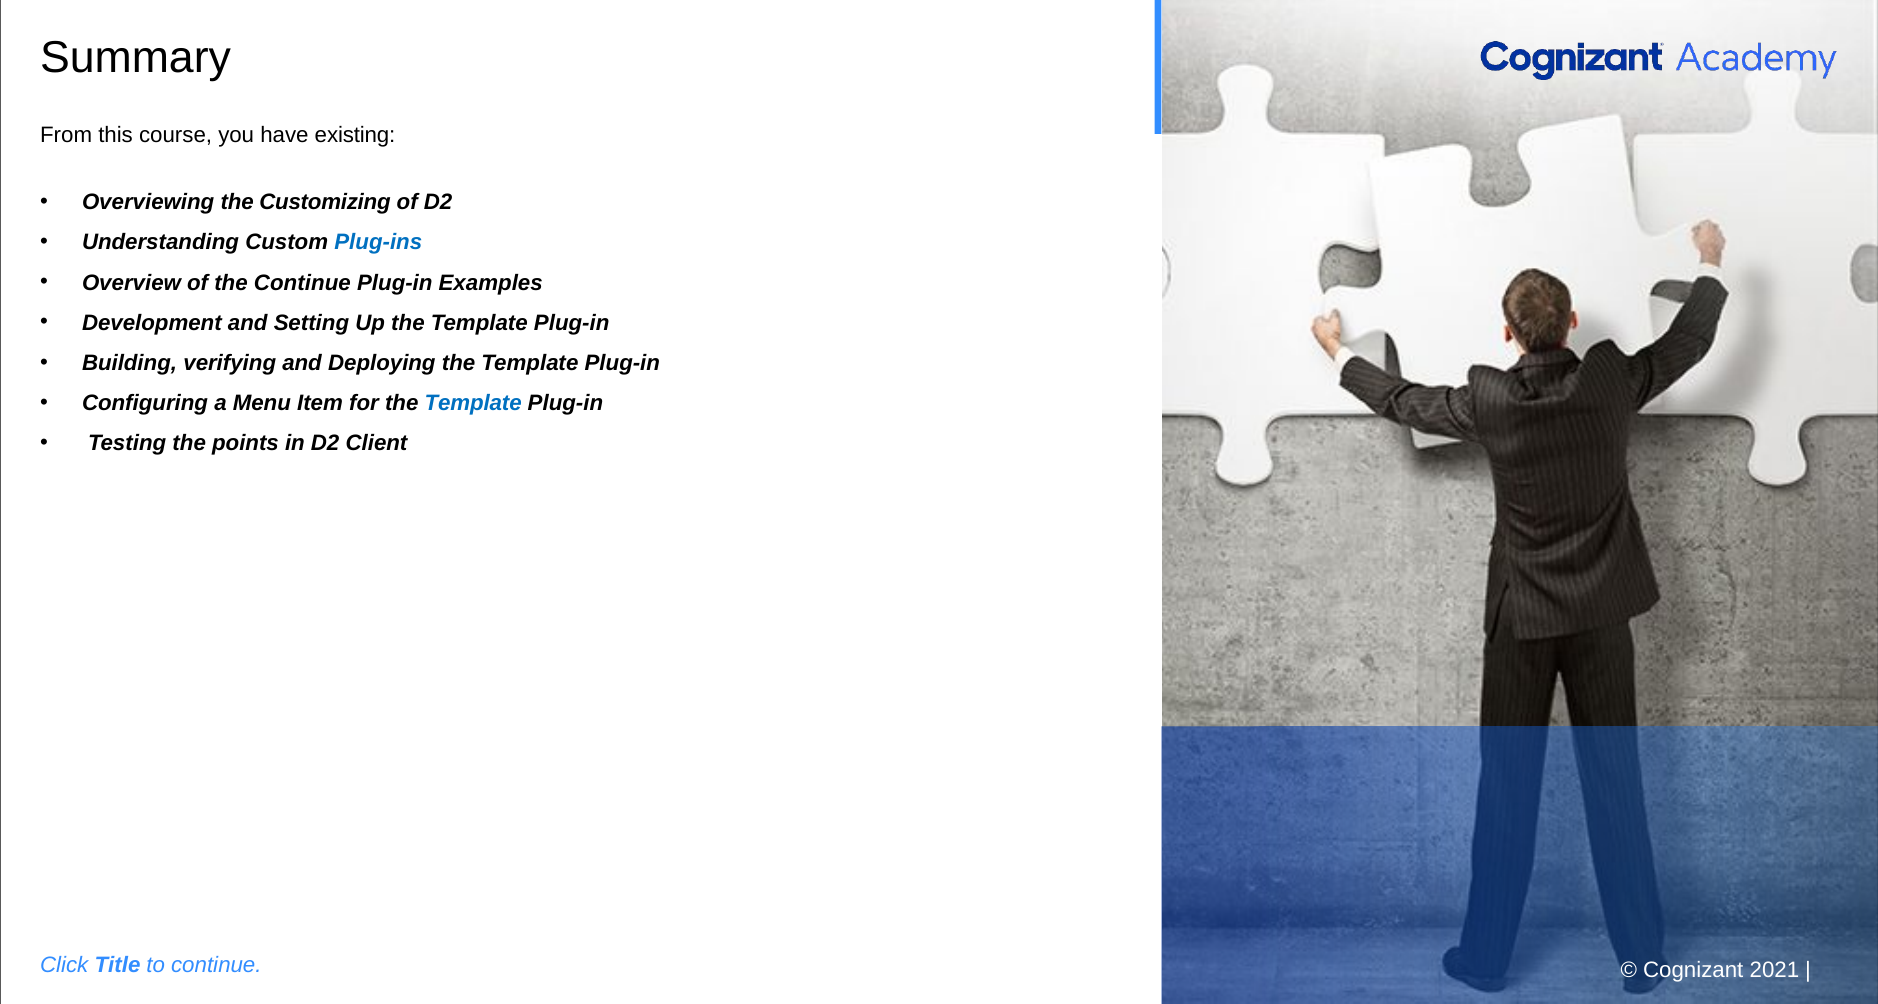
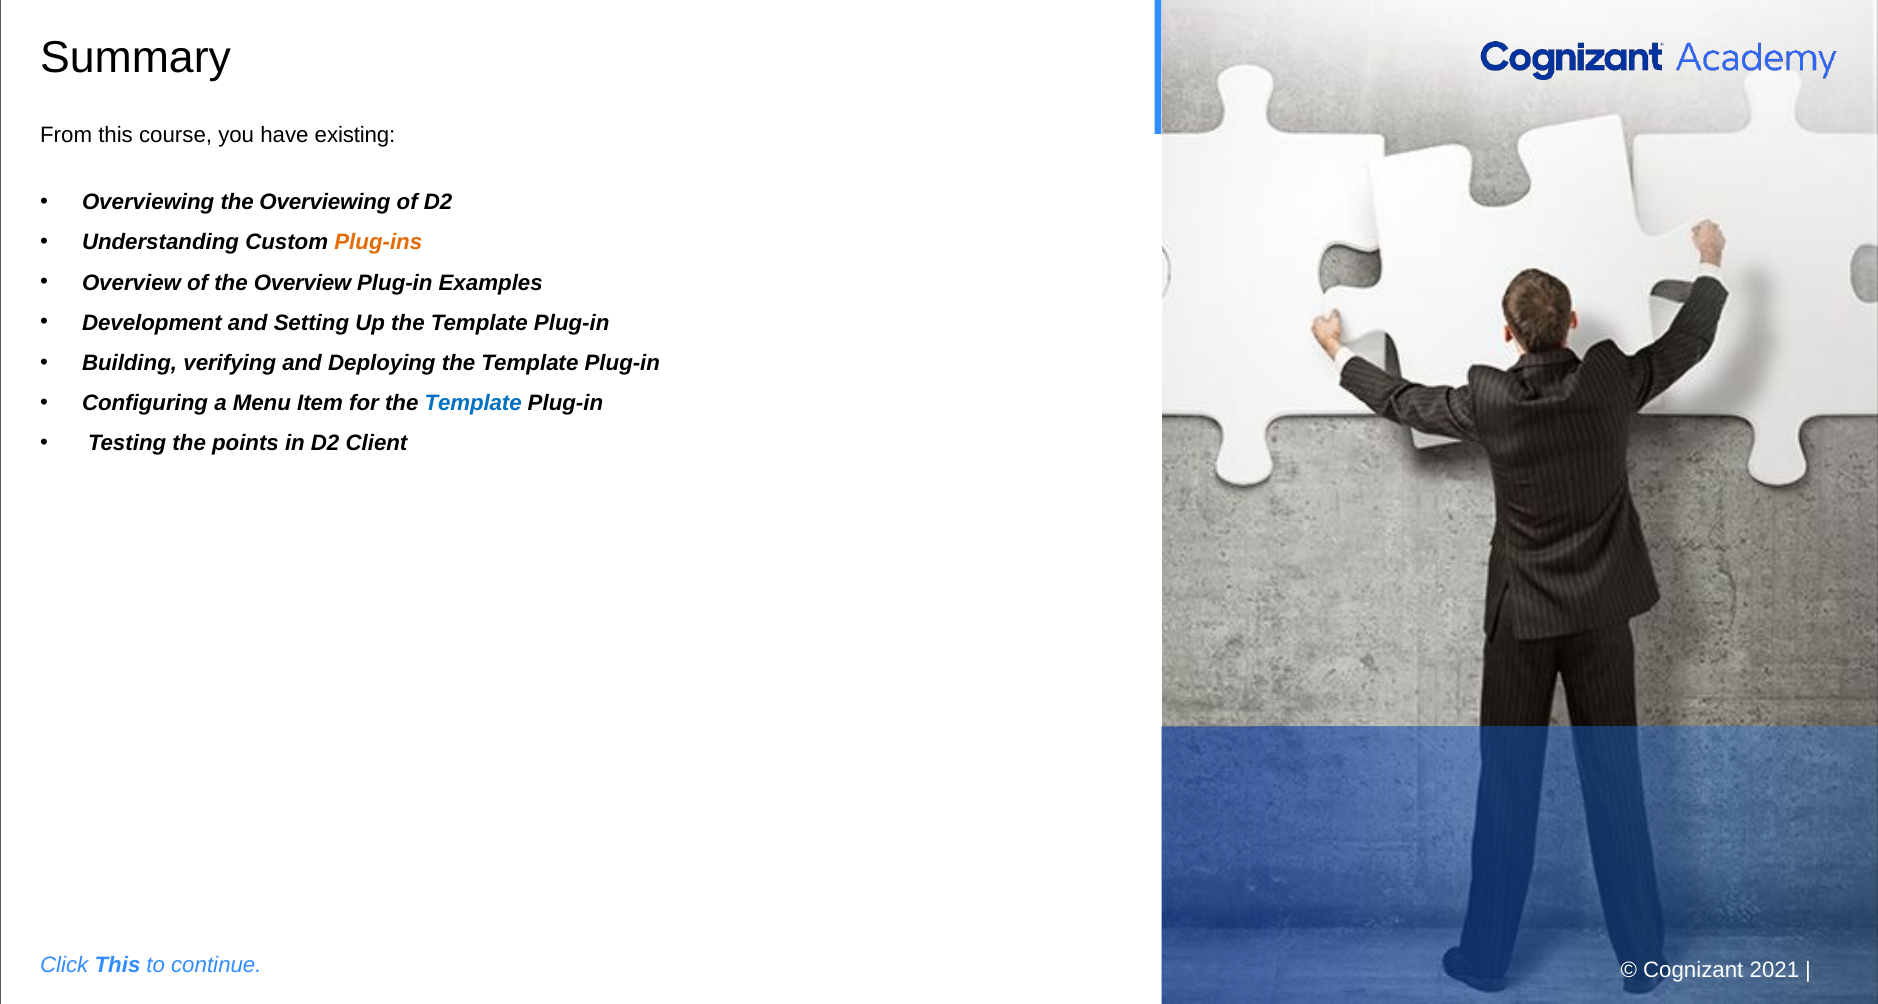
the Customizing: Customizing -> Overviewing (325, 202)
Plug-ins colour: blue -> orange (378, 243)
the Continue: Continue -> Overview (303, 283)
Click Title: Title -> This (118, 965)
